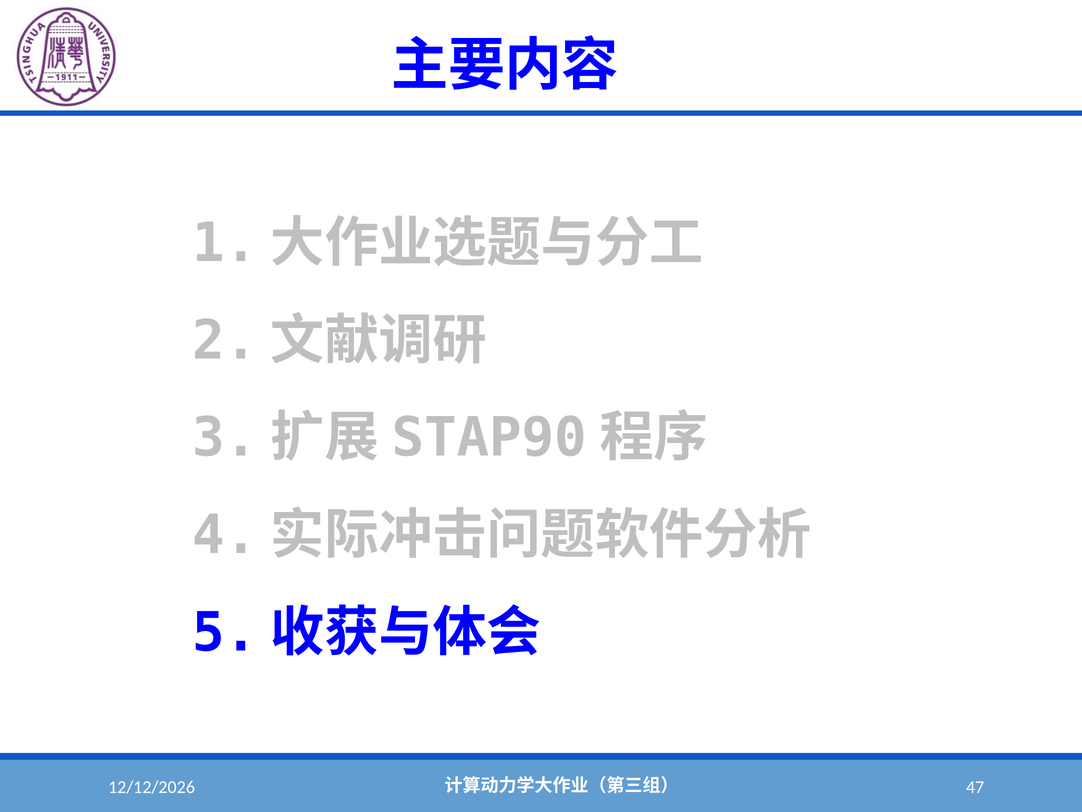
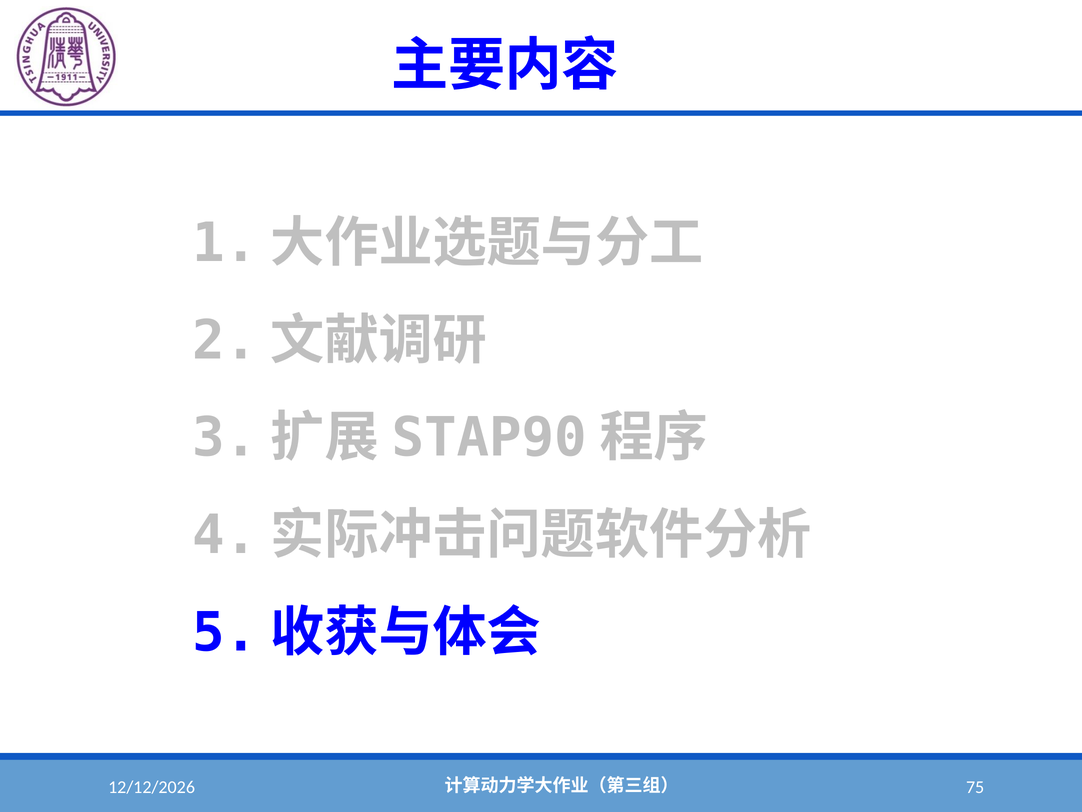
47: 47 -> 75 (975, 787)
